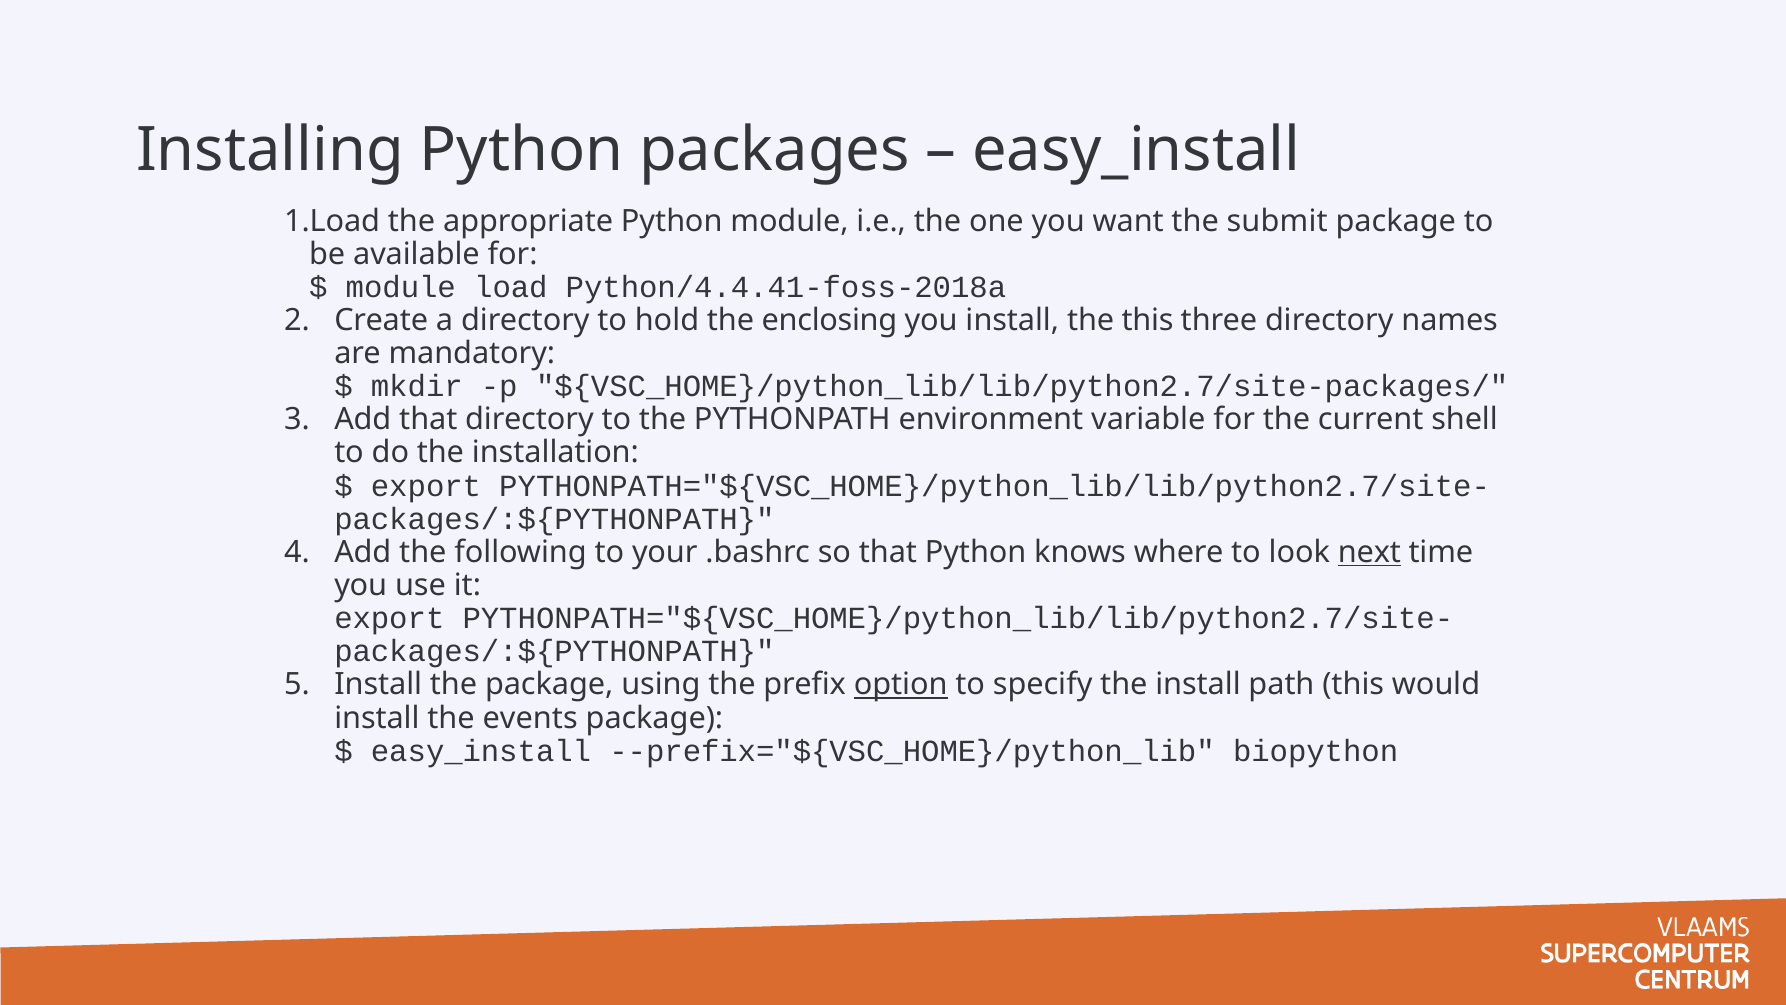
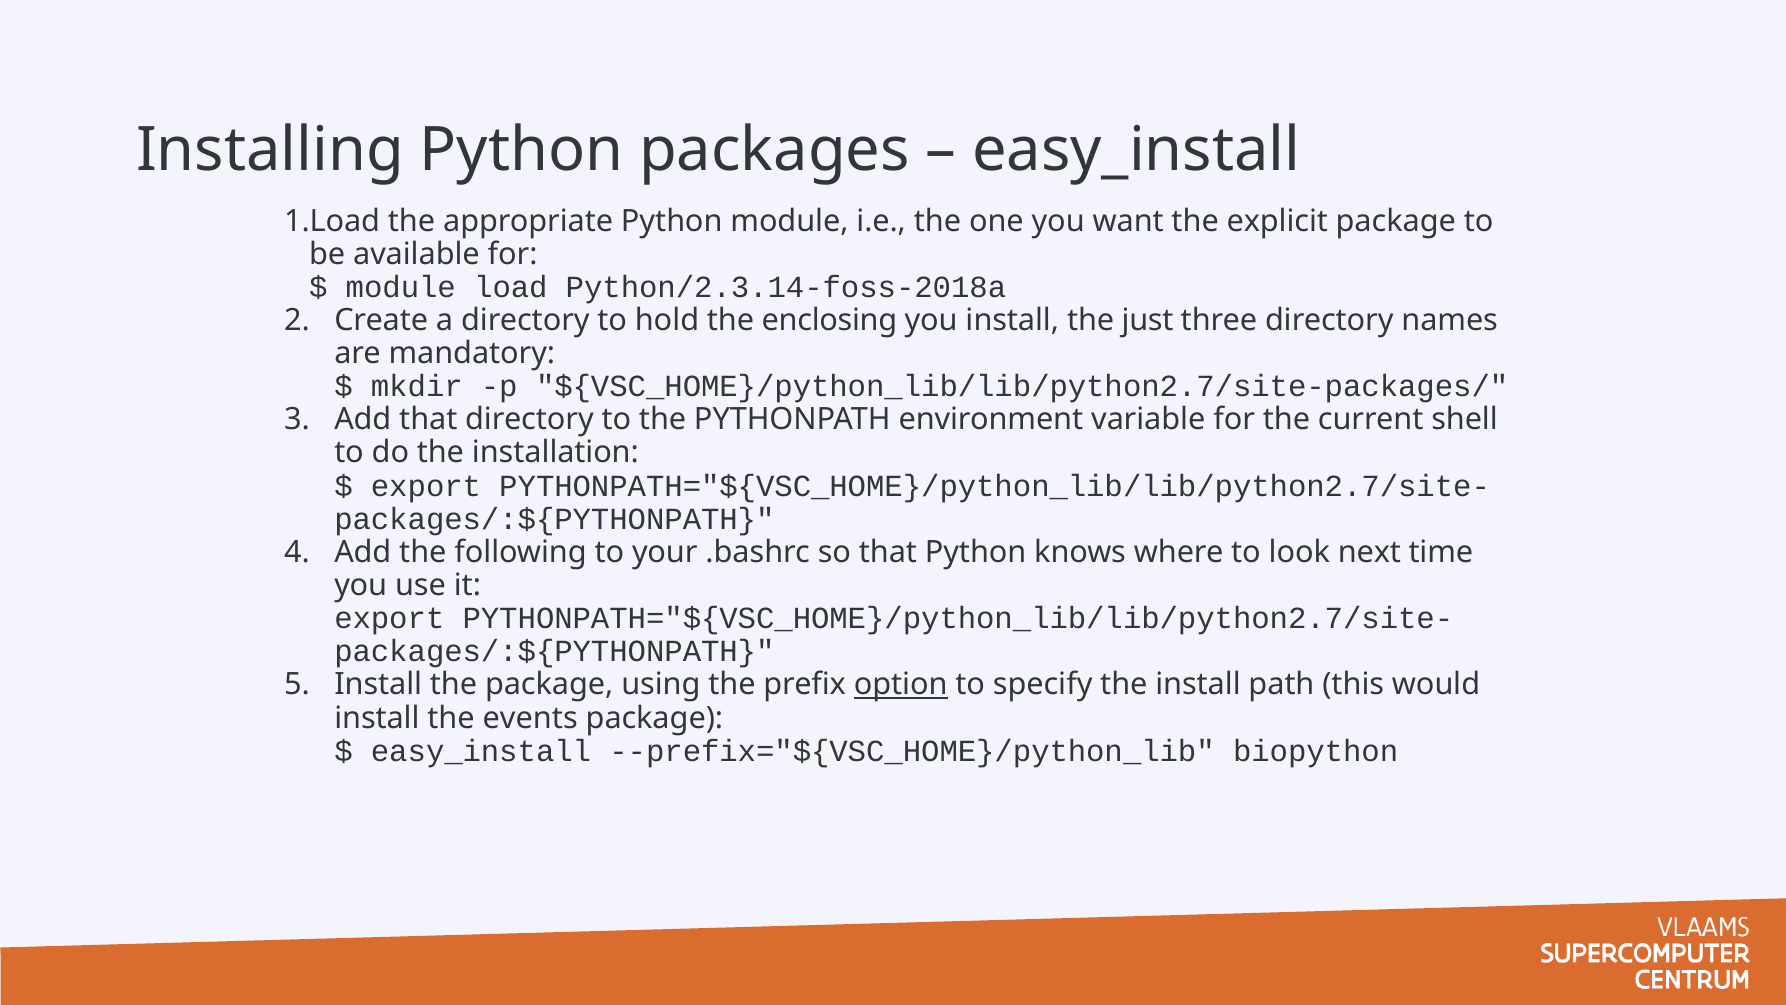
submit: submit -> explicit (1277, 221)
Python/4.4.41-foss-2018a: Python/4.4.41-foss-2018a -> Python/2.3.14-foss-2018a (786, 287)
the this: this -> just (1148, 320)
next underline: present -> none (1369, 552)
